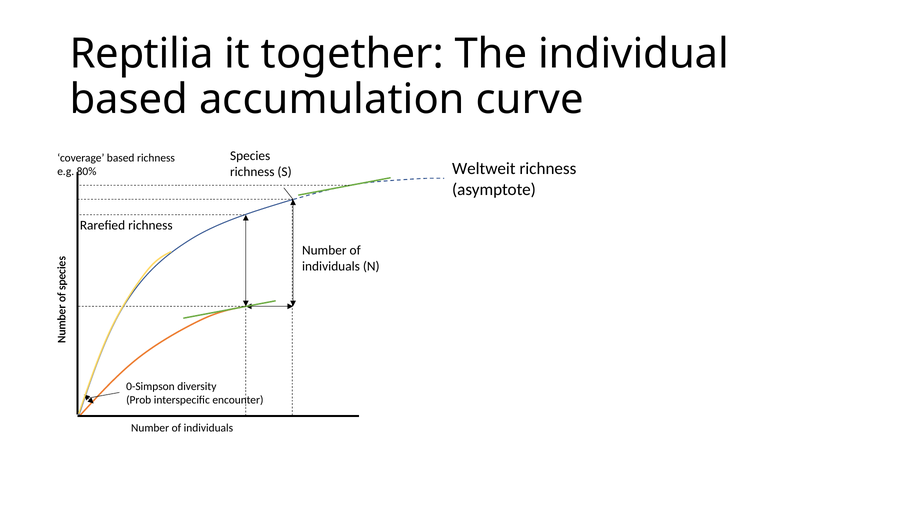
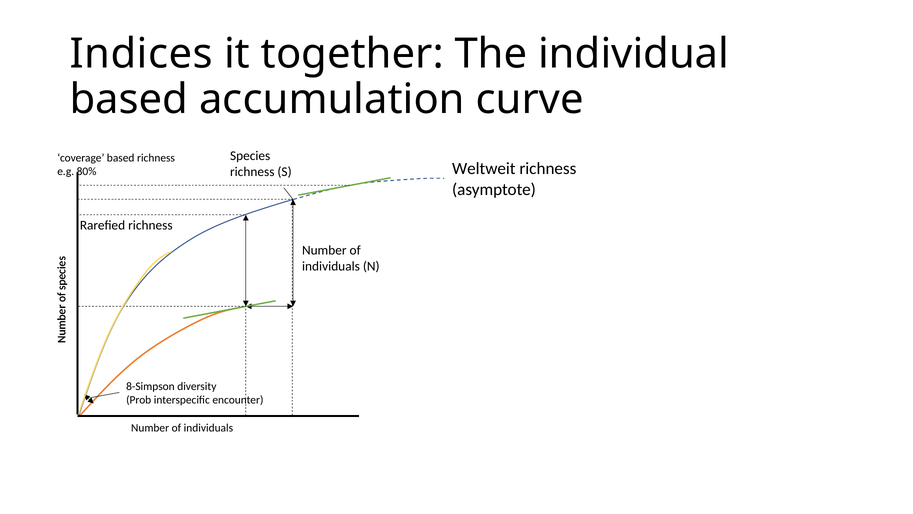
Reptilia: Reptilia -> Indices (141, 54)
0-Simpson: 0-Simpson -> 8-Simpson (150, 386)
